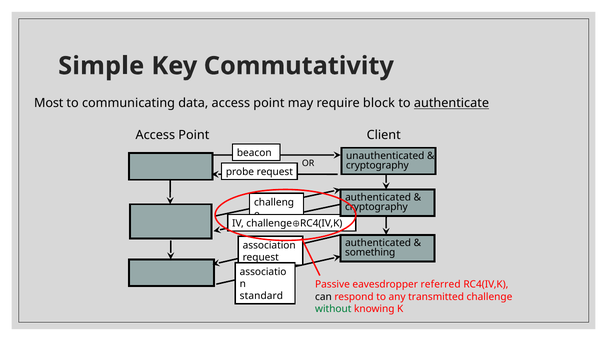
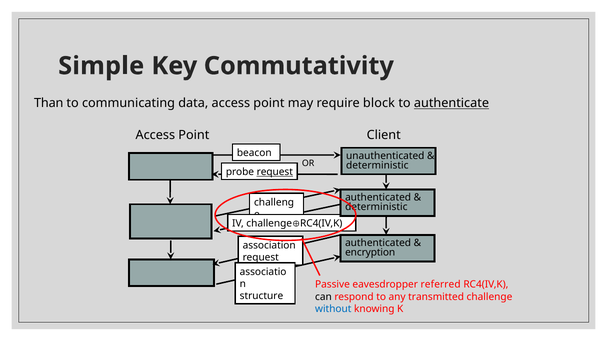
Most: Most -> Than (49, 103)
cryptography: cryptography -> deterministic (377, 166)
request underline: none -> present (275, 172)
cryptography: cryptography -> deterministic (376, 207)
something: something -> encryption (370, 253)
standard: standard -> structure (261, 296)
without colour: green -> blue (333, 309)
